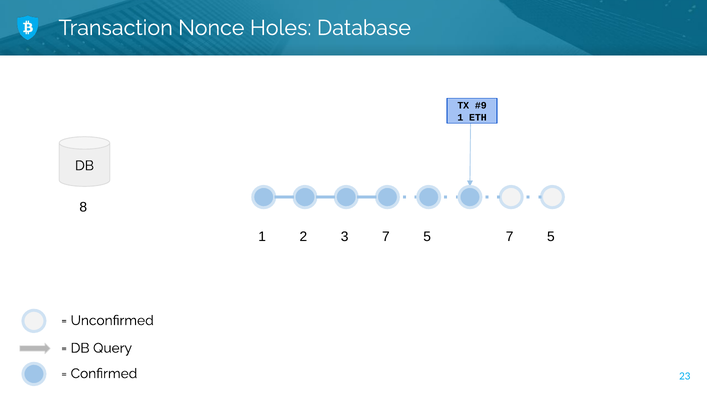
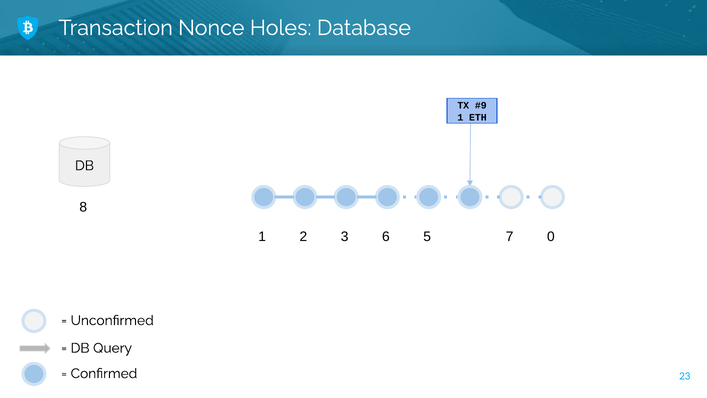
3 7: 7 -> 6 (386, 236)
5: 5 -> 0 (551, 236)
